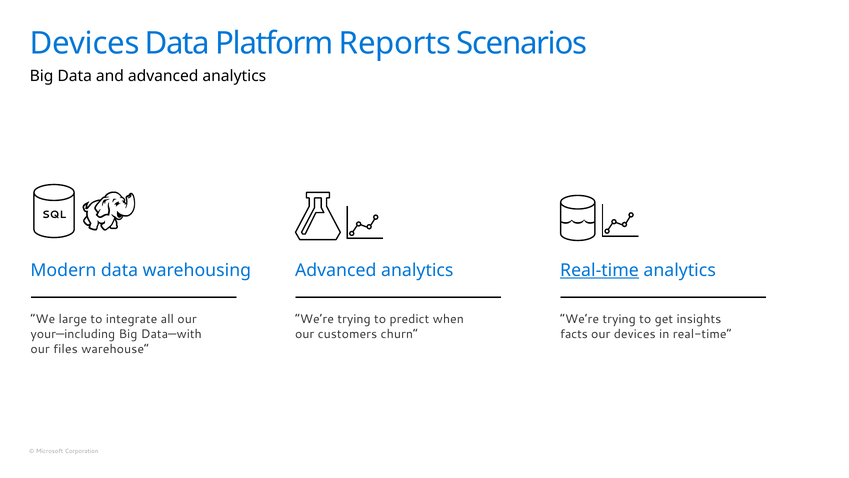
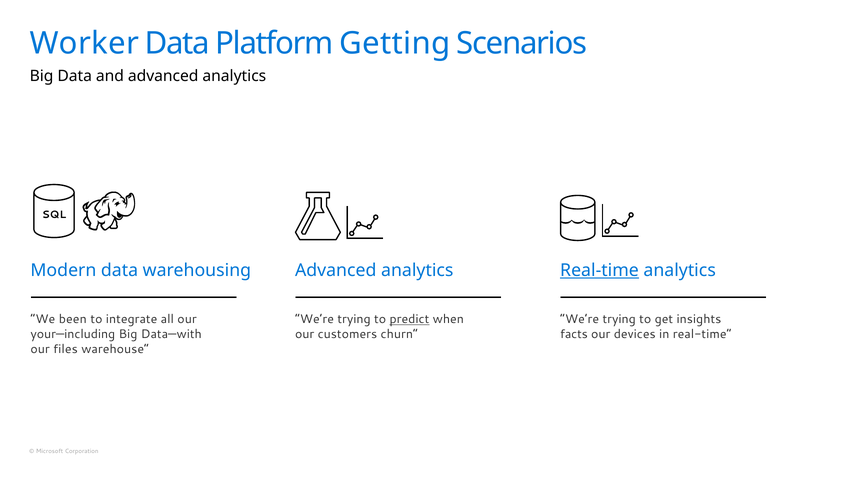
Devices: Devices -> Worker (84, 44)
Reports: Reports -> Getting (395, 44)
large: large -> been (73, 319)
predict underline: none -> present (409, 319)
